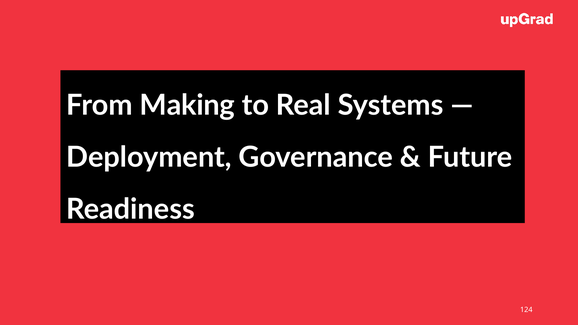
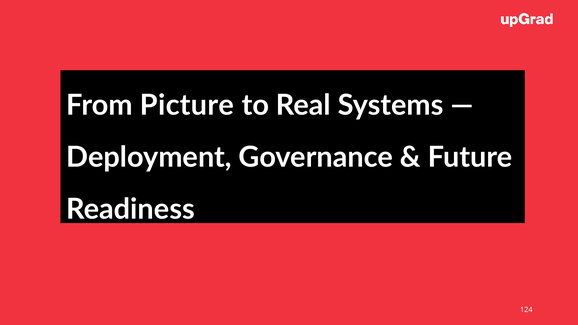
Making: Making -> Picture (187, 105)
